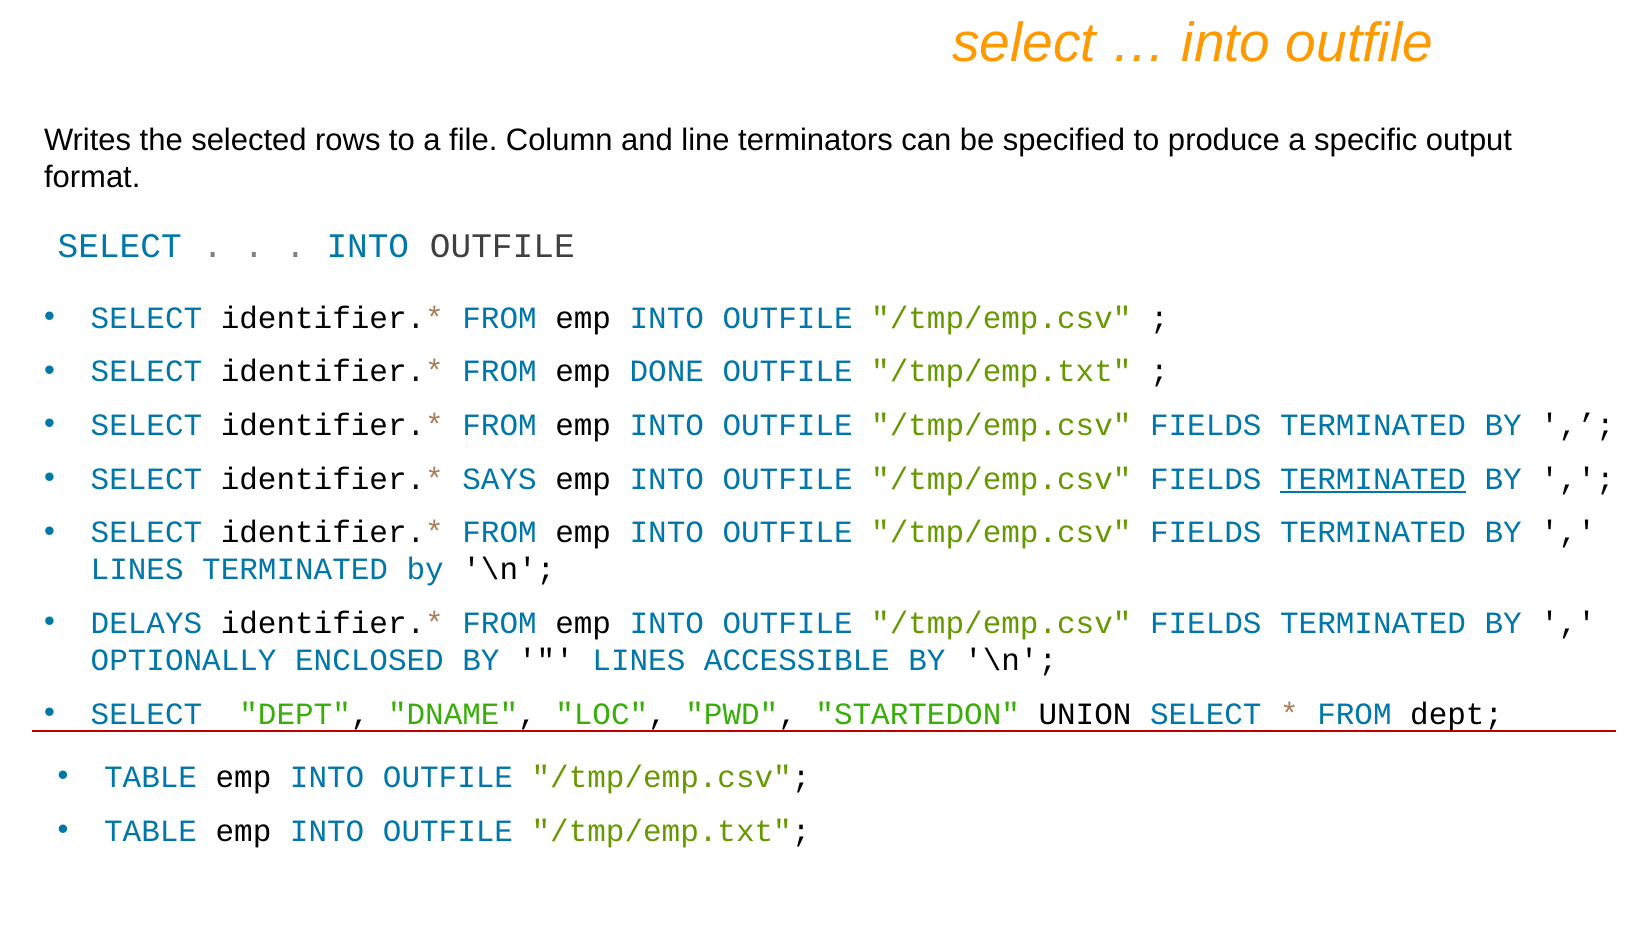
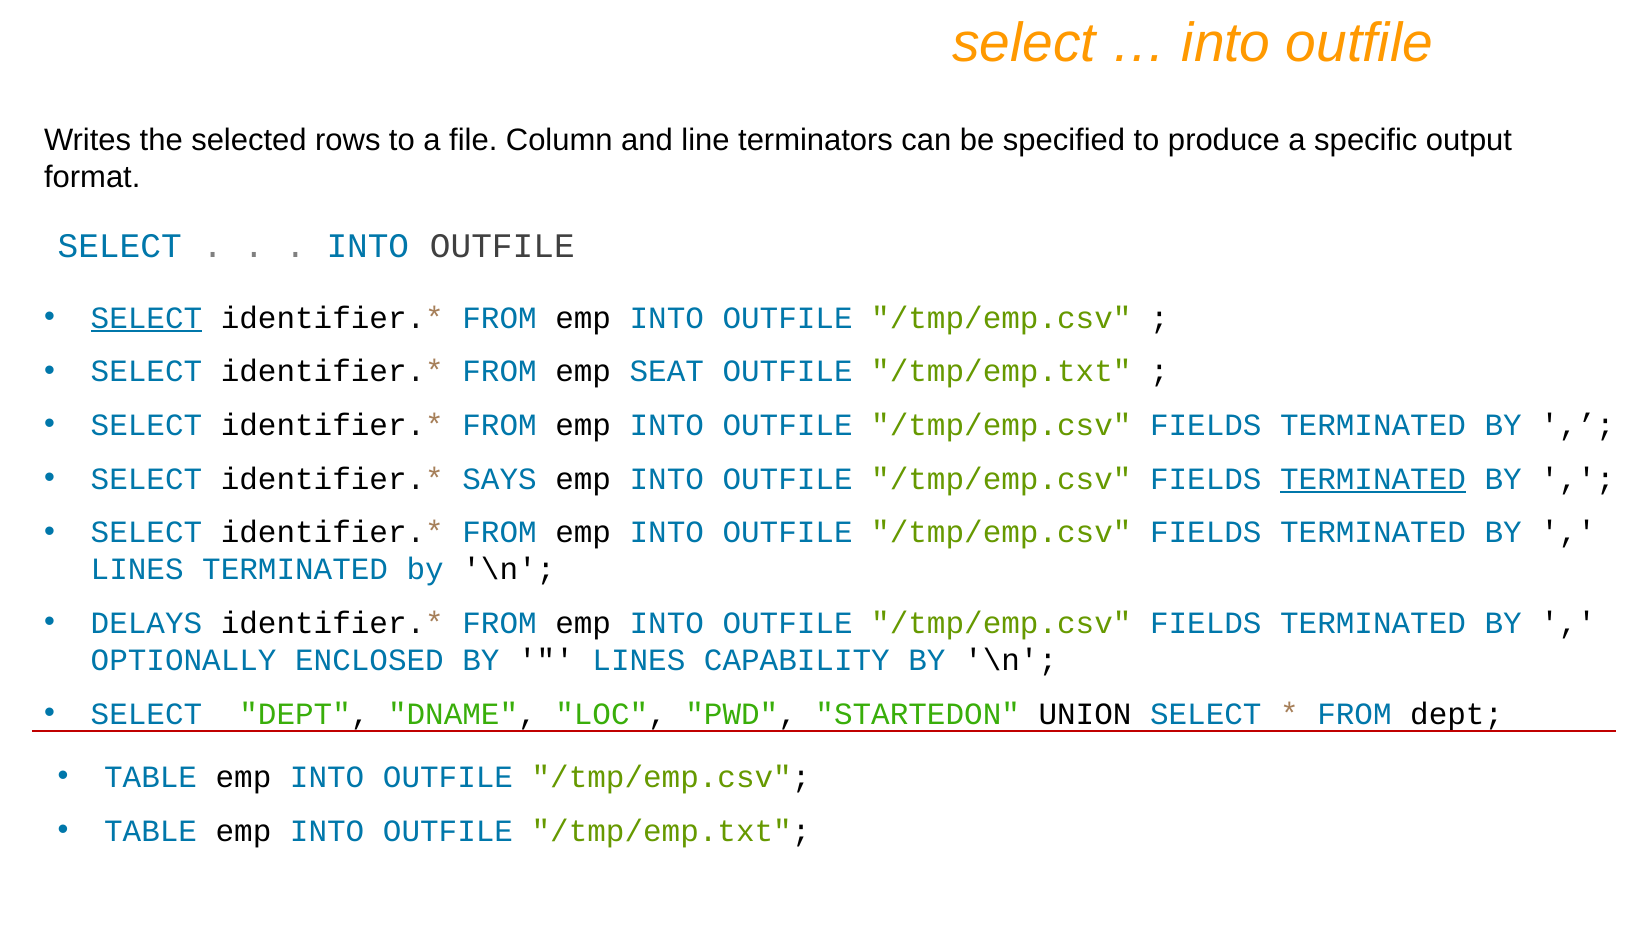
SELECT underline: none -> present (146, 318)
DONE: DONE -> SEAT (667, 372)
ACCESSIBLE: ACCESSIBLE -> CAPABILITY (797, 661)
